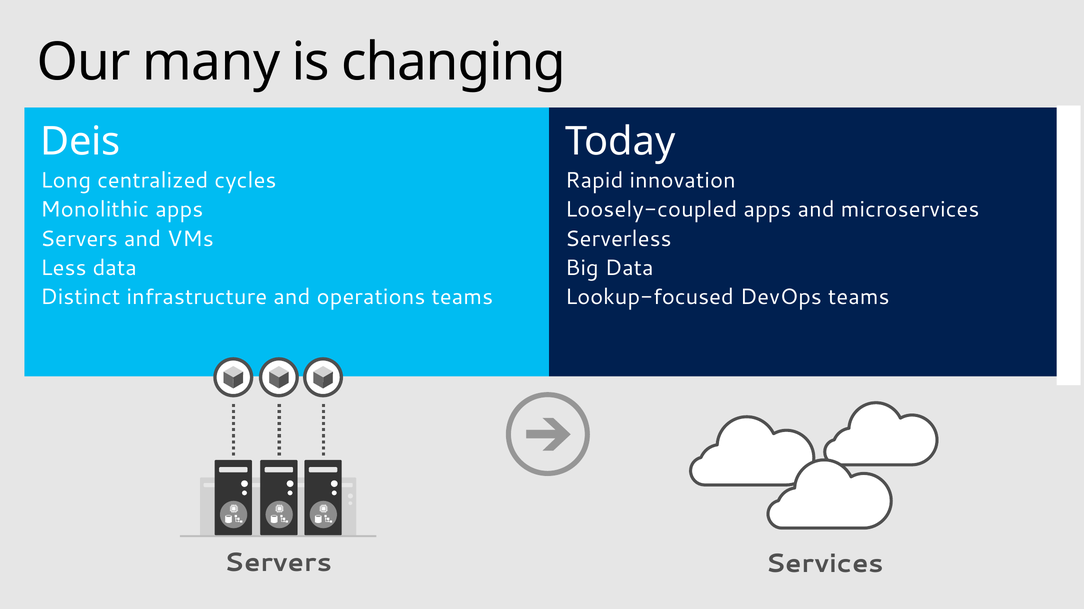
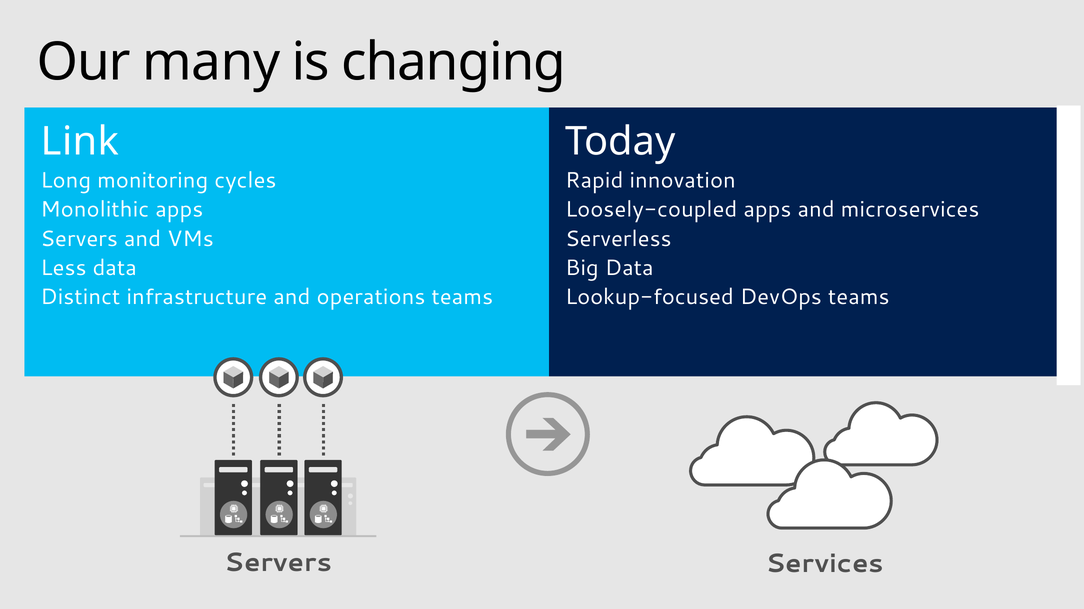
Deis: Deis -> Link (80, 142)
centralized: centralized -> monitoring (153, 181)
